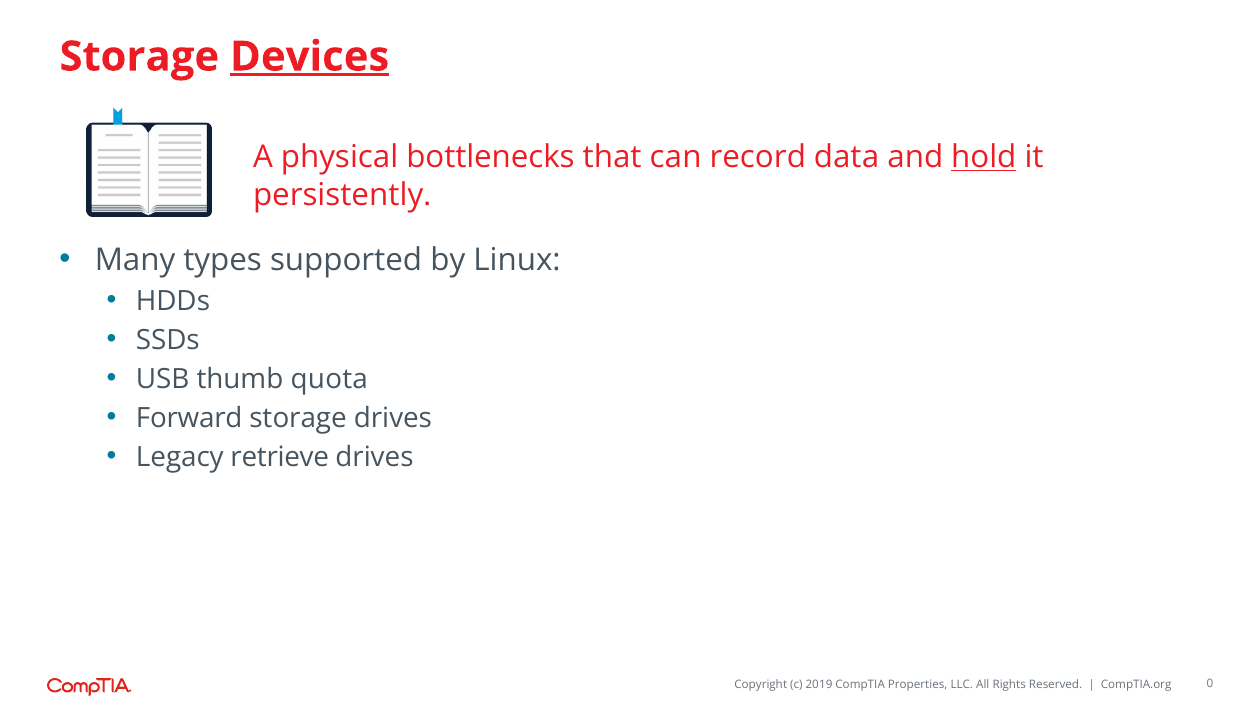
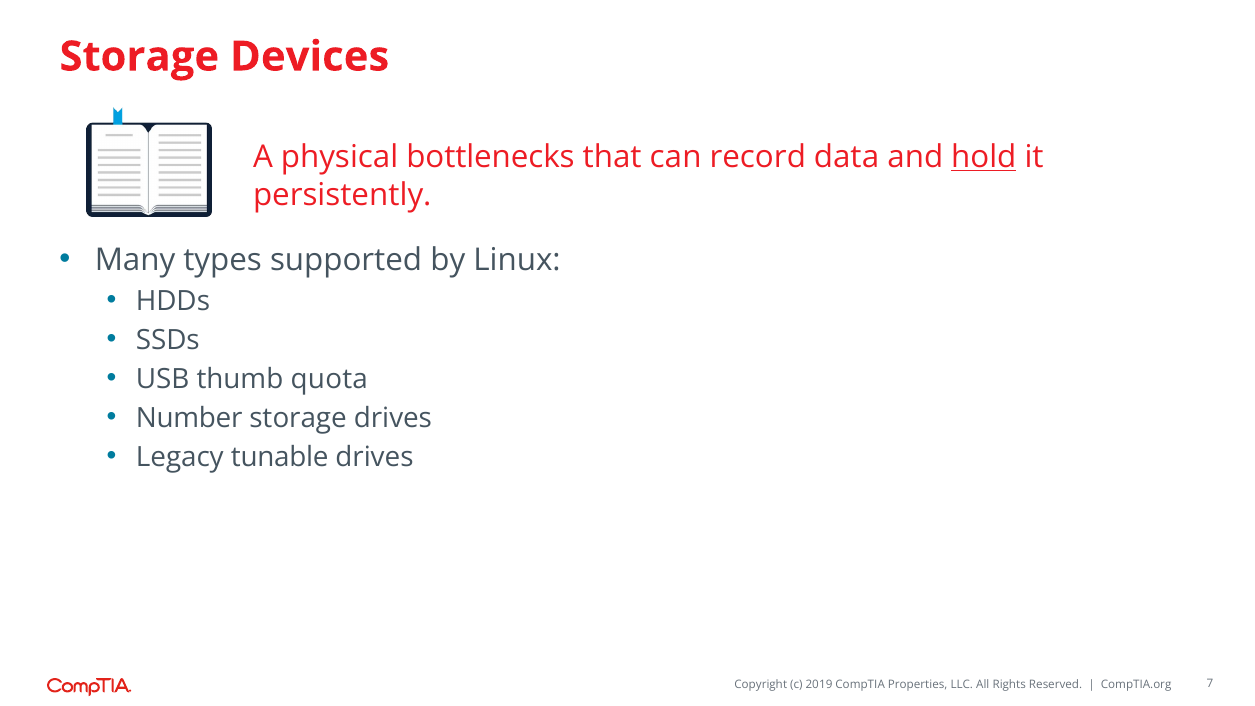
Devices underline: present -> none (310, 57)
Forward: Forward -> Number (189, 418)
retrieve: retrieve -> tunable (280, 457)
0: 0 -> 7 (1210, 684)
